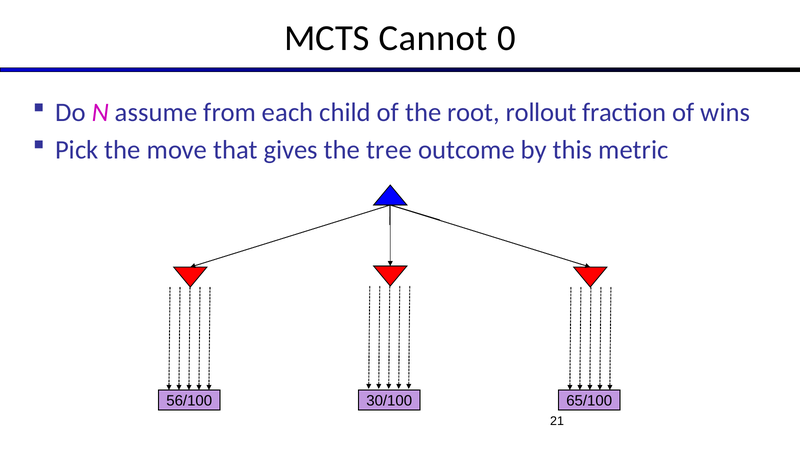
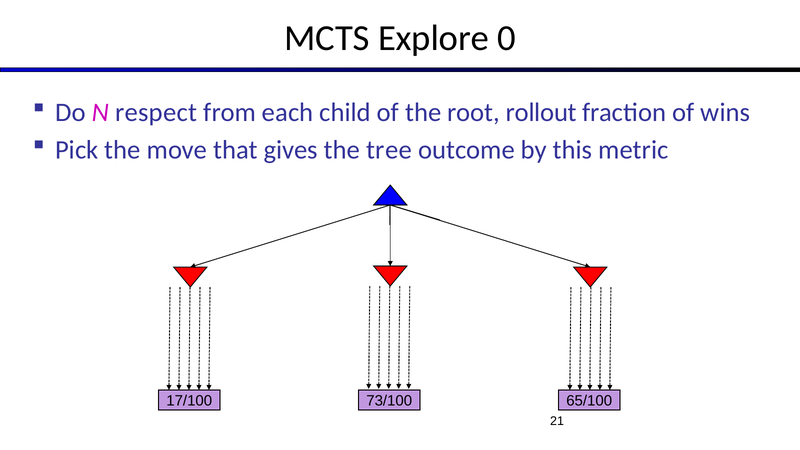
Cannot: Cannot -> Explore (433, 38)
assume: assume -> respect (156, 113)
56/100: 56/100 -> 17/100 (189, 401)
30/100: 30/100 -> 73/100 (389, 401)
